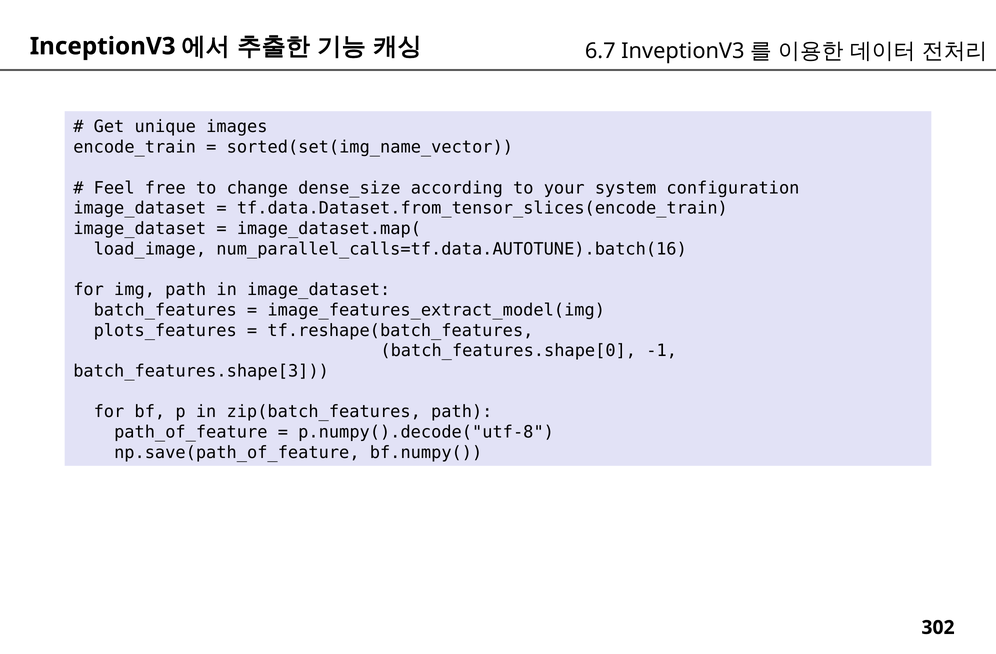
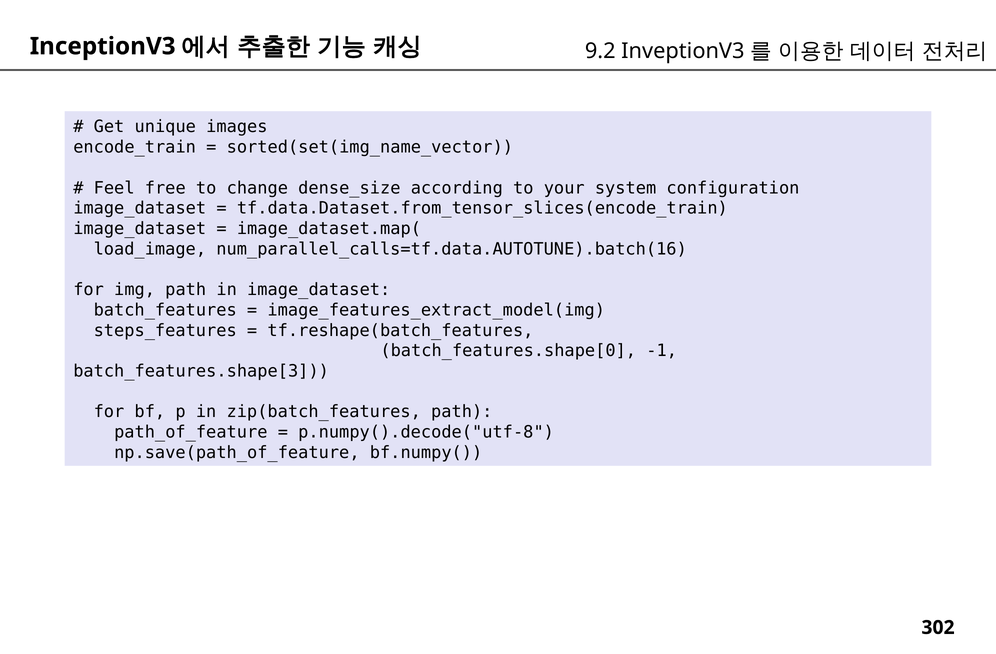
6.7: 6.7 -> 9.2 (600, 51)
plots_features: plots_features -> steps_features (165, 331)
